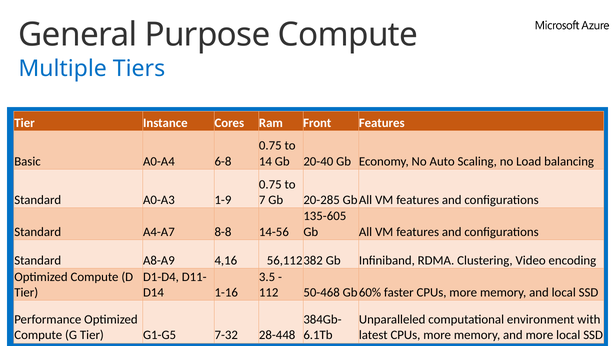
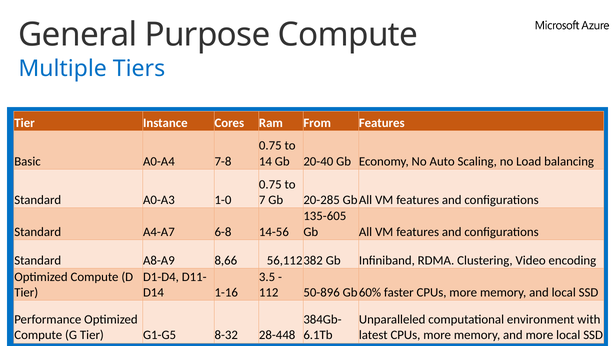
Front: Front -> From (317, 123)
6-8: 6-8 -> 7-8 (223, 161)
1-9: 1-9 -> 1-0 (223, 200)
8-8: 8-8 -> 6-8 (223, 232)
4,16: 4,16 -> 8,66 (226, 261)
50-468: 50-468 -> 50-896 (322, 292)
7-32: 7-32 -> 8-32 (226, 335)
